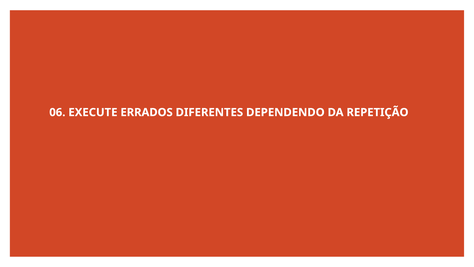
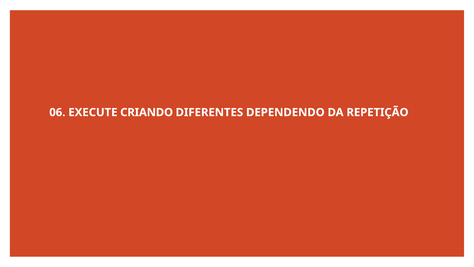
ERRADOS: ERRADOS -> CRIANDO (147, 112)
